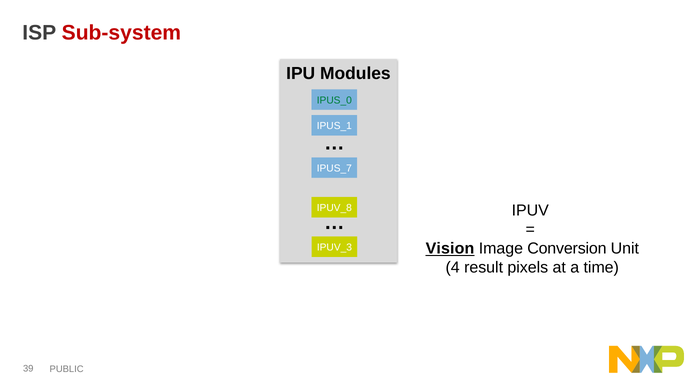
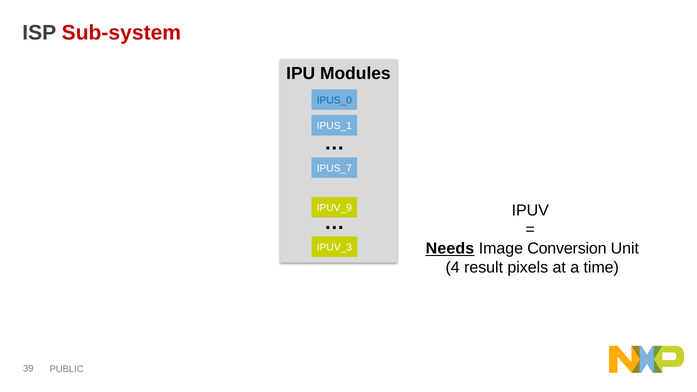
IPUS_0 colour: green -> blue (334, 100)
IPUV_8: IPUV_8 -> IPUV_9 (334, 208)
Vision: Vision -> Needs (450, 249)
